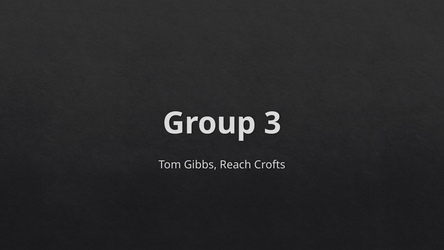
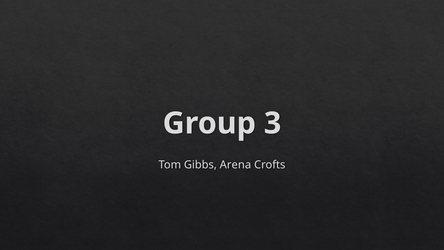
Reach: Reach -> Arena (235, 165)
